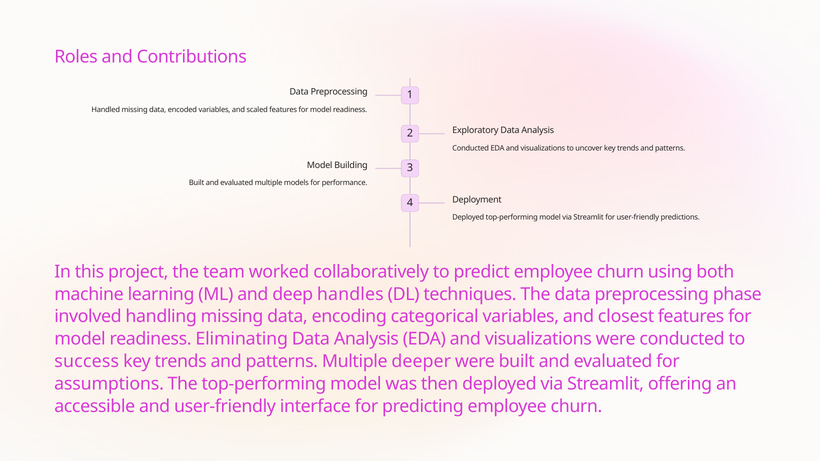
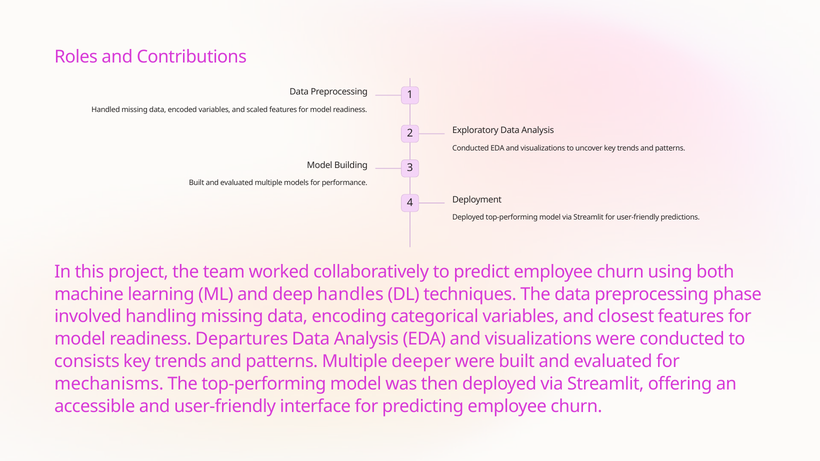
Eliminating: Eliminating -> Departures (242, 339)
success: success -> consists (87, 362)
assumptions: assumptions -> mechanisms (109, 384)
